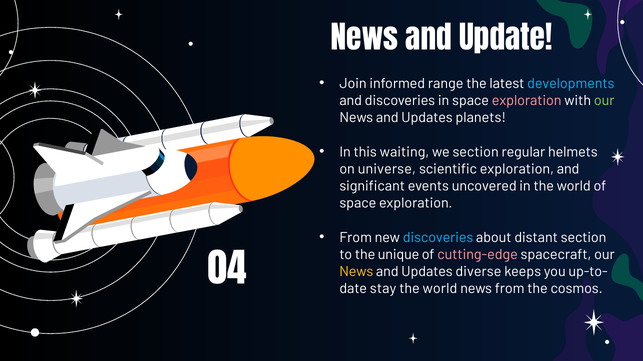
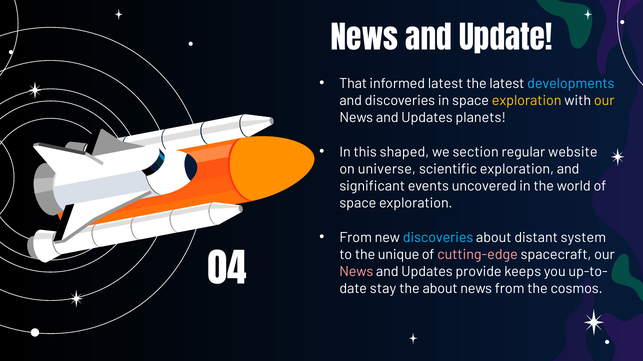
Join: Join -> That (353, 84)
informed range: range -> latest (446, 84)
exploration colour: pink -> yellow (527, 101)
our colour: light green -> yellow (604, 101)
waiting: waiting -> shaped (404, 152)
helmets: helmets -> website (573, 152)
distant section: section -> system (583, 238)
News colour: yellow -> pink (356, 272)
diverse: diverse -> provide (478, 272)
world: world -> about (440, 289)
